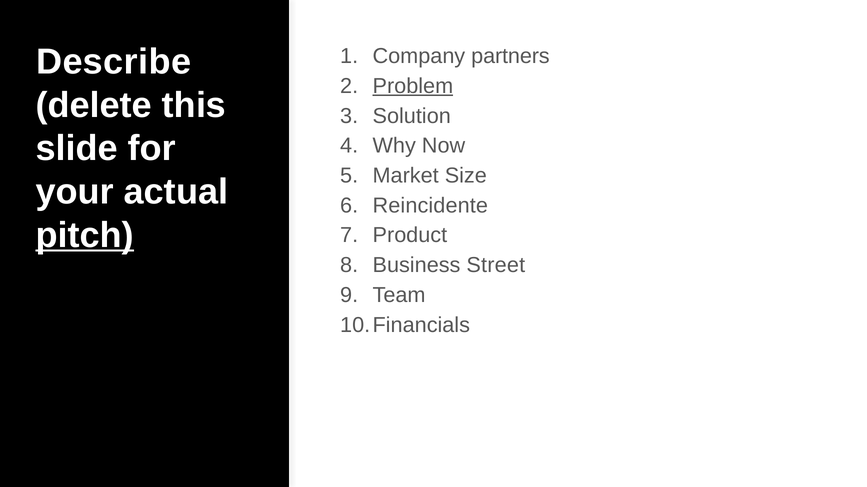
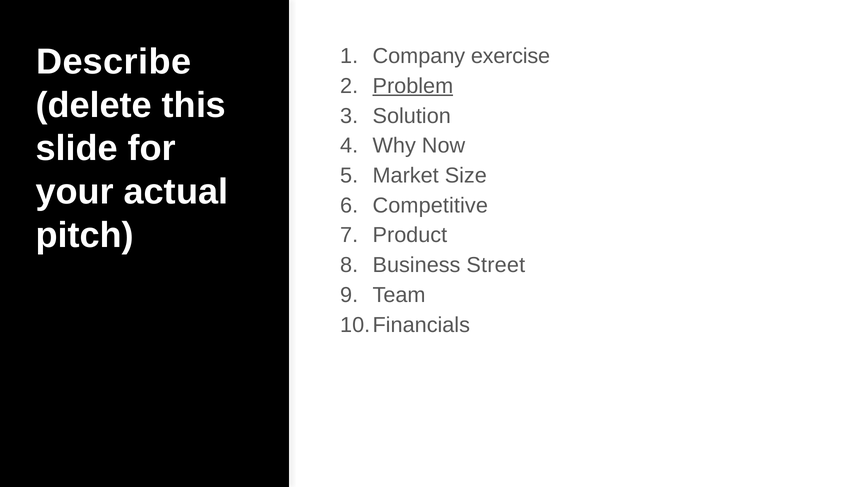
partners: partners -> exercise (511, 56)
Reincidente: Reincidente -> Competitive (430, 206)
pitch underline: present -> none (85, 235)
